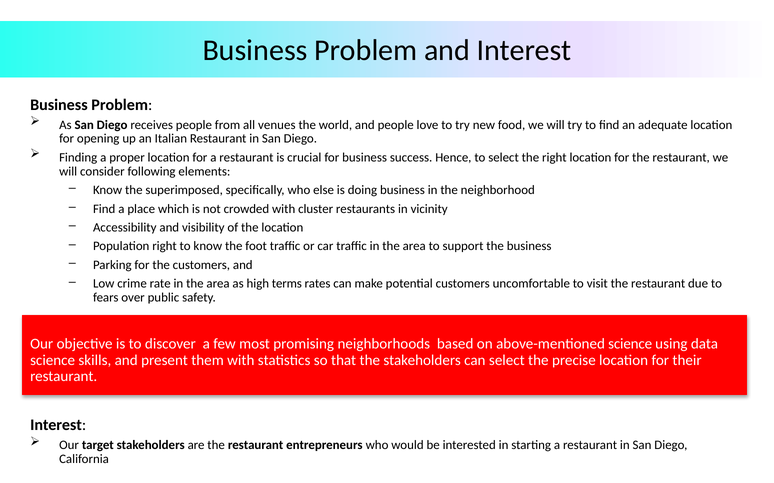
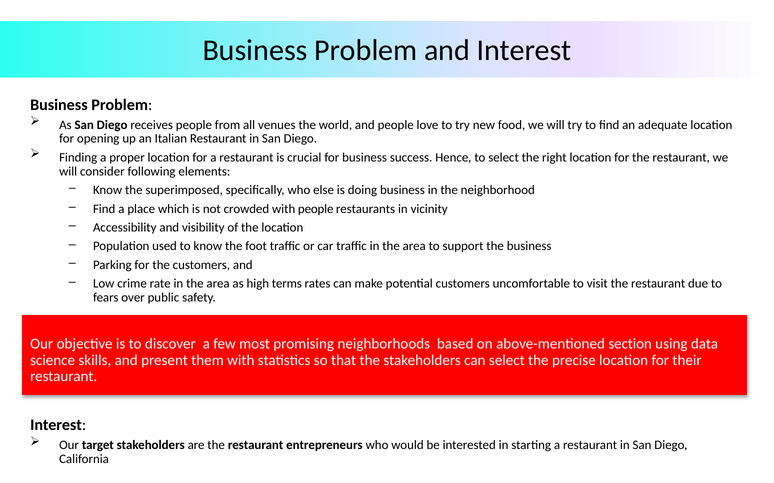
with cluster: cluster -> people (316, 209)
Population right: right -> used (165, 247)
above-mentioned science: science -> section (630, 344)
